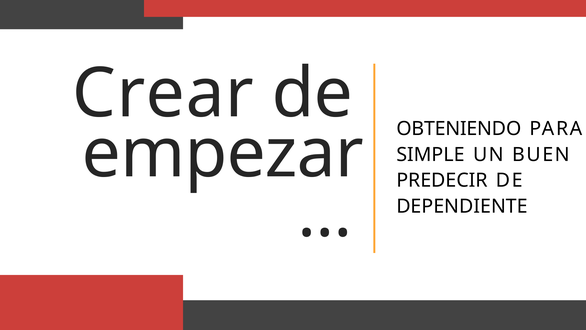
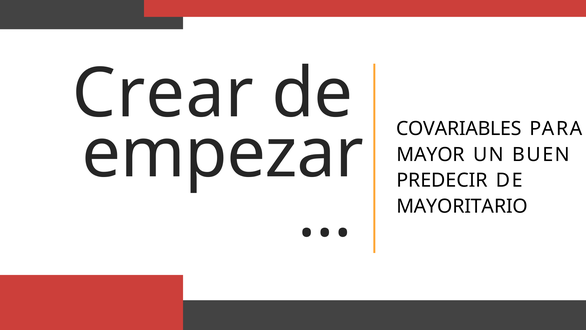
OBTENIENDO: OBTENIENDO -> COVARIABLES (459, 129)
SIMPLE: SIMPLE -> MAYOR (431, 154)
DEPENDIENTE: DEPENDIENTE -> MAYORITARIO (462, 206)
